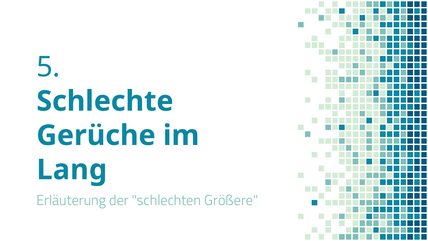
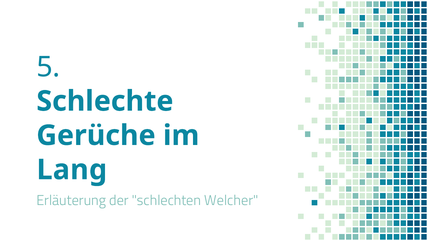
Größere: Größere -> Welcher (231, 200)
